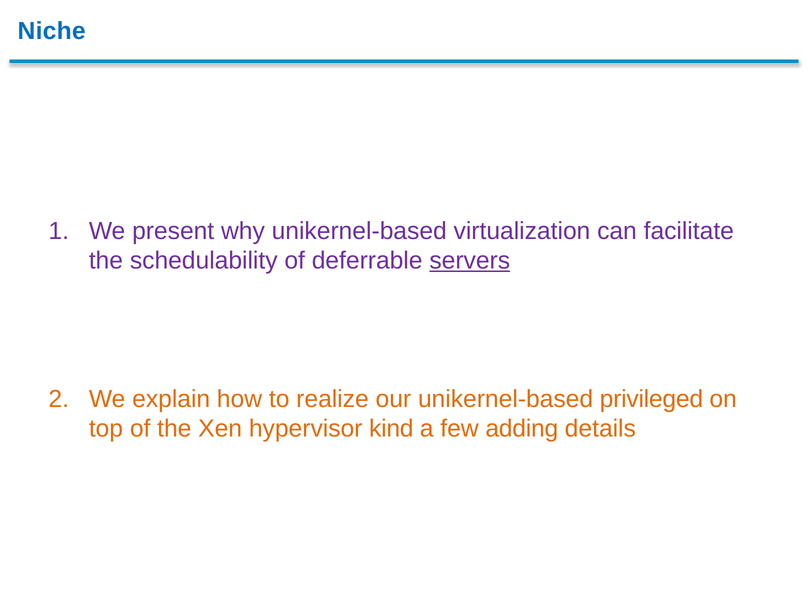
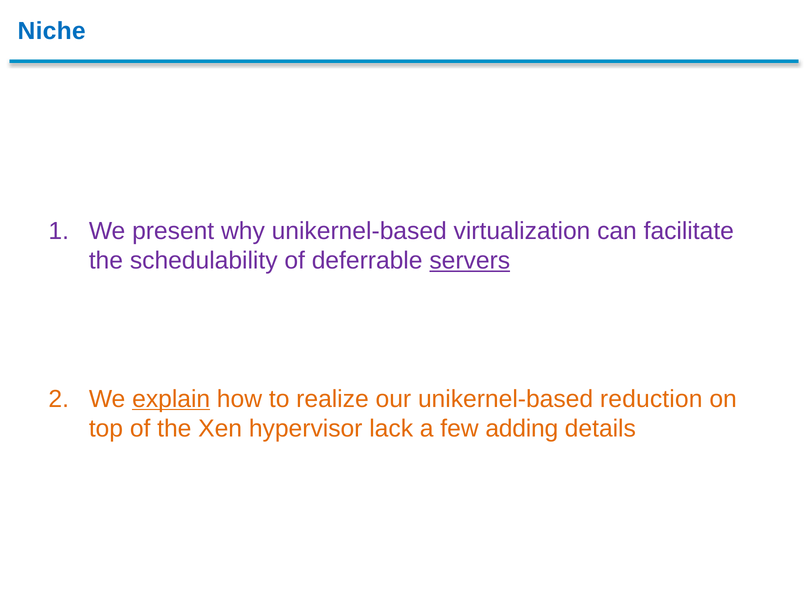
explain underline: none -> present (171, 399)
privileged: privileged -> reduction (651, 399)
kind: kind -> lack (391, 428)
